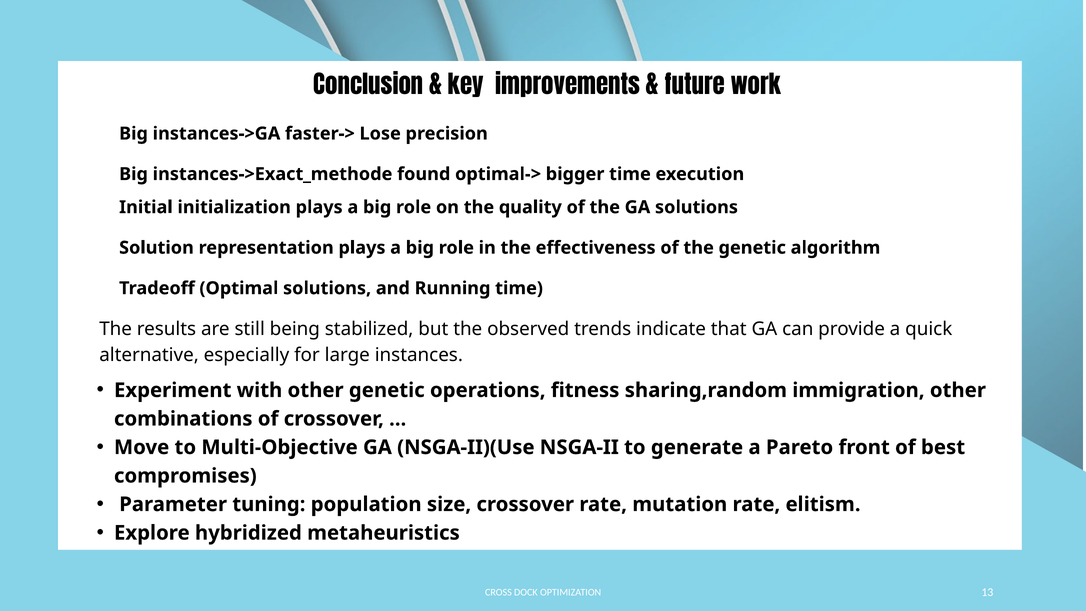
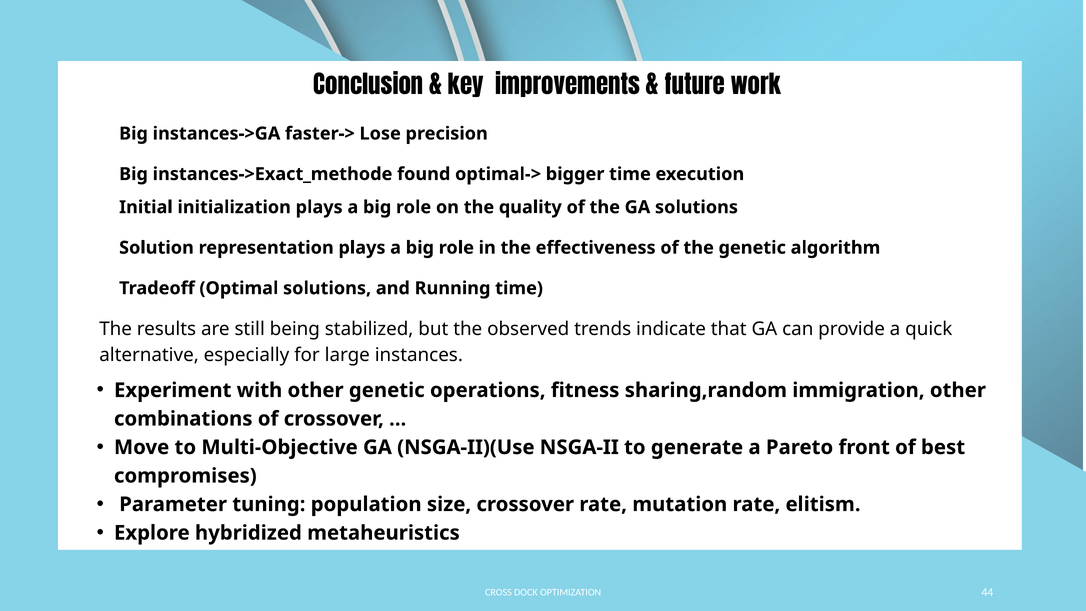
13: 13 -> 44 (987, 592)
